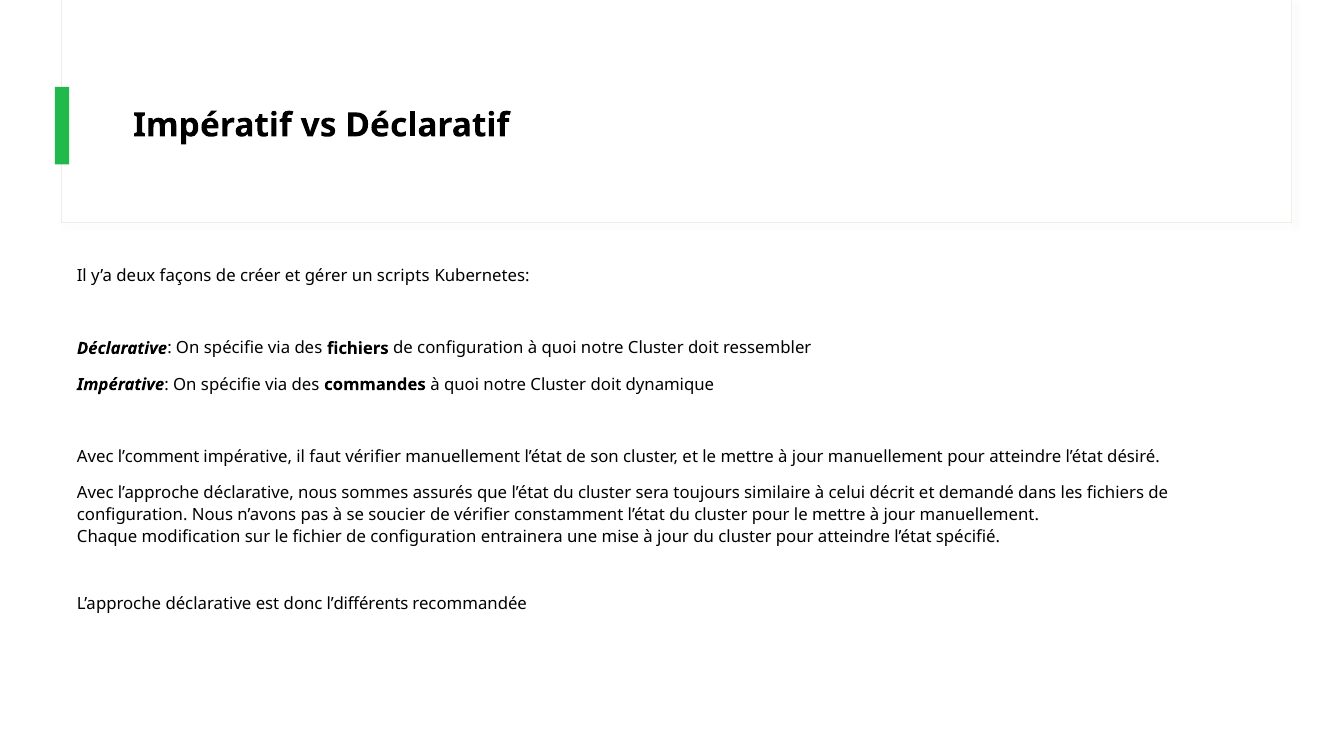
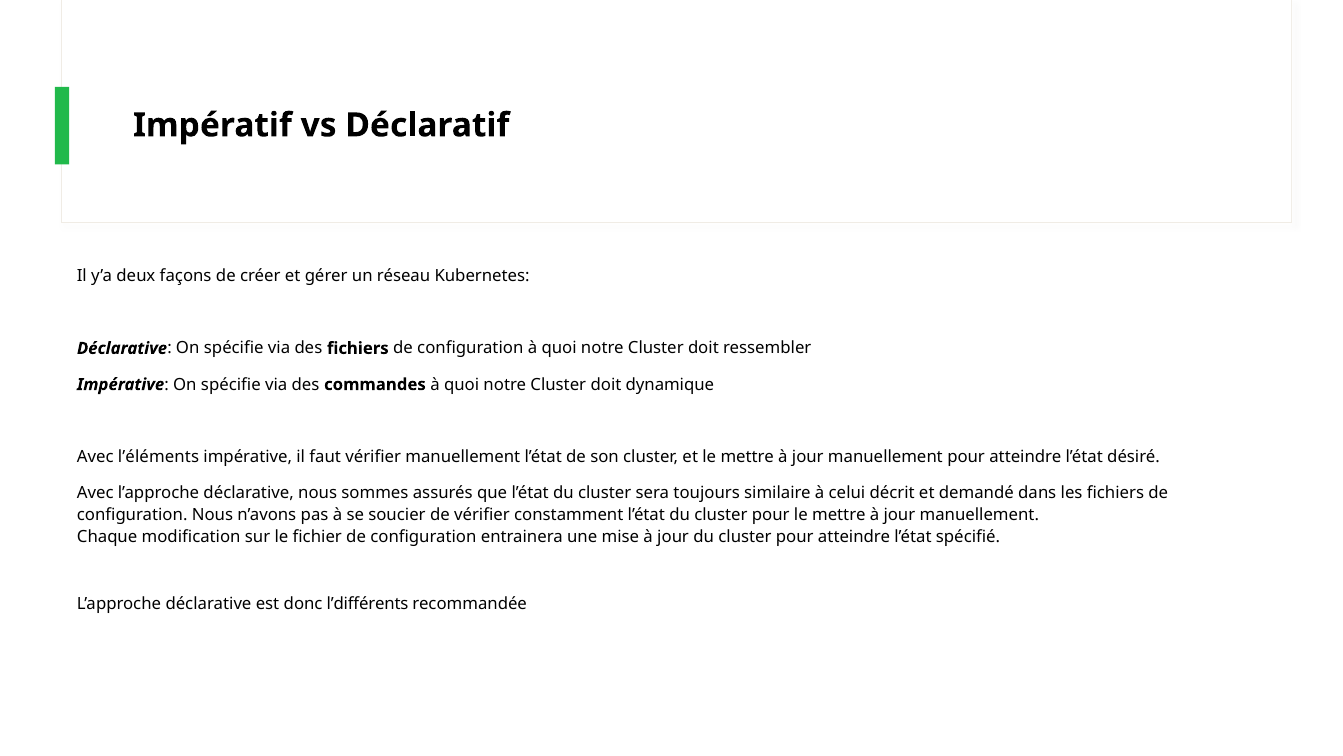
scripts: scripts -> réseau (403, 276)
l’comment: l’comment -> l’éléments (159, 456)
